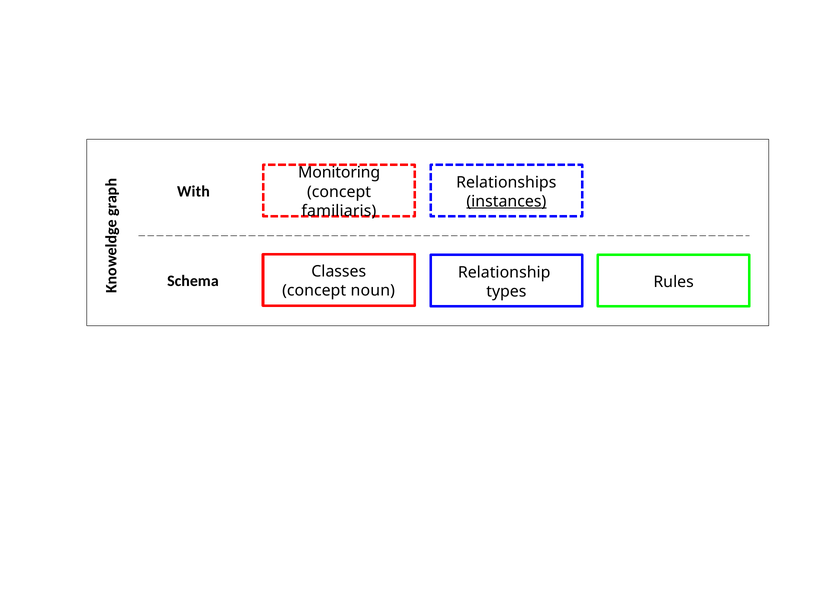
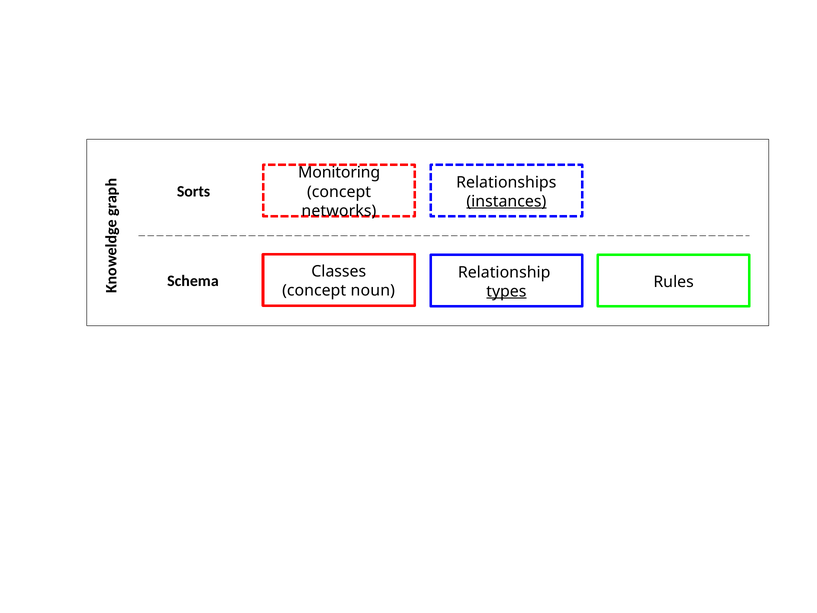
With: With -> Sorts (194, 191)
familiaris: familiaris -> networks (339, 211)
types underline: none -> present (506, 291)
